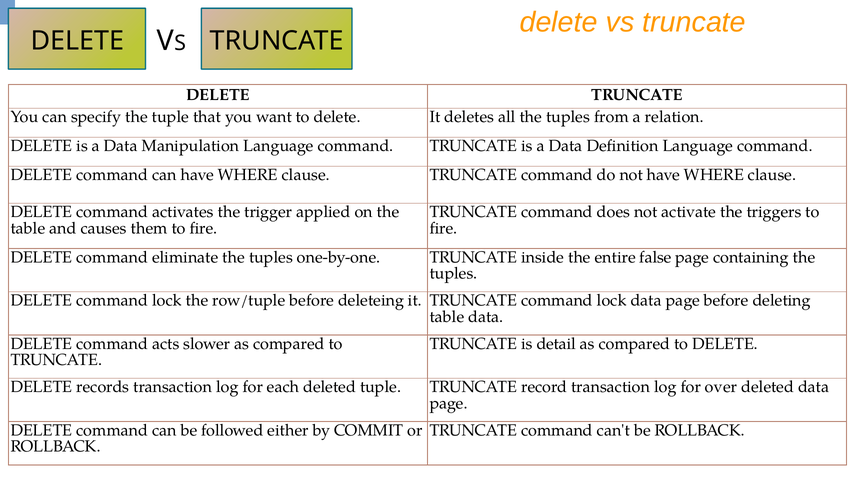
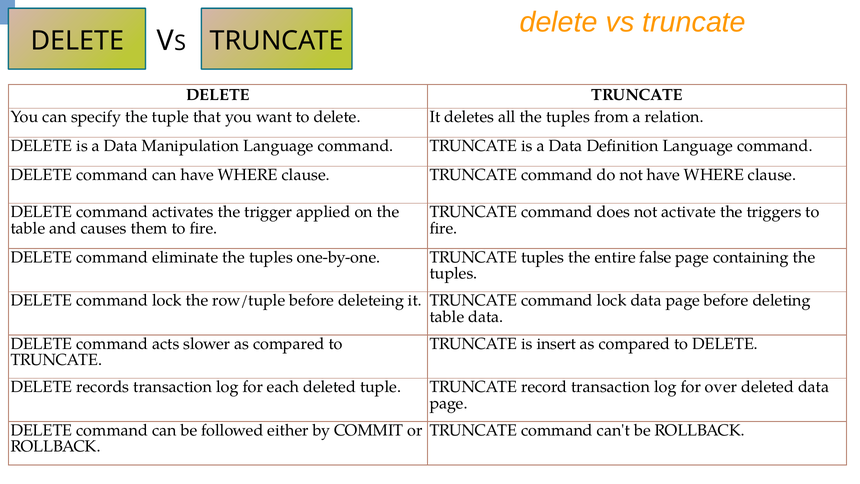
TRUNCATE inside: inside -> tuples (543, 257)
detail: detail -> insert (556, 344)
